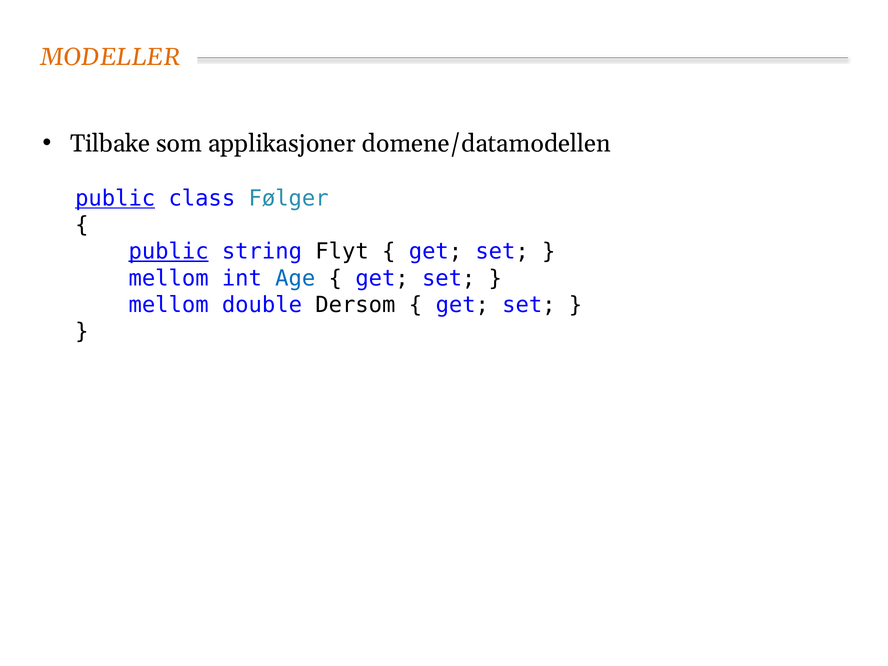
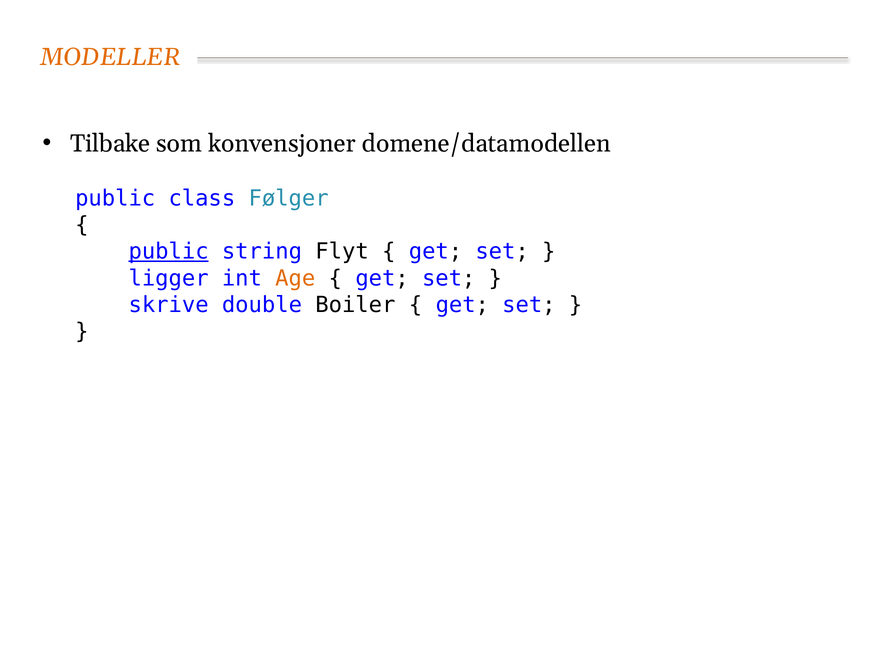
applikasjoner: applikasjoner -> konvensjoner (282, 144)
public underline: present -> none (115, 198)
mellom: mellom -> ligger (169, 278)
Age colour: blue -> orange (295, 278)
mellom: mellom -> skrive (169, 305)
Dersom: Dersom -> Boiler (355, 305)
